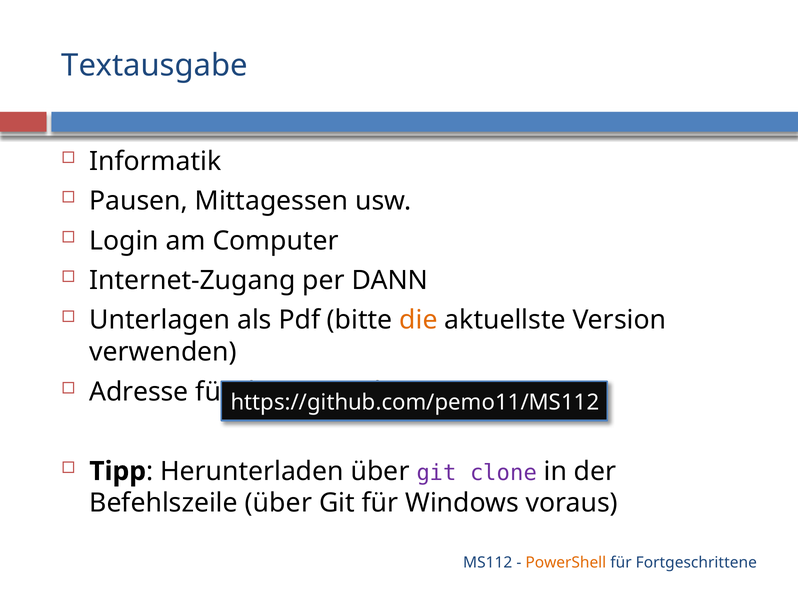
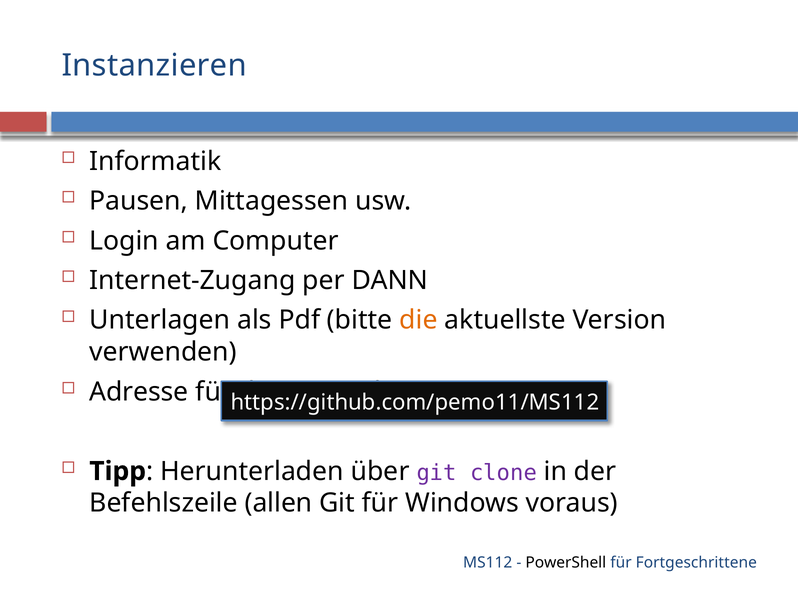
Textausgabe: Textausgabe -> Instanzieren (154, 65)
Befehlszeile über: über -> allen (279, 503)
PowerShell colour: orange -> black (566, 562)
